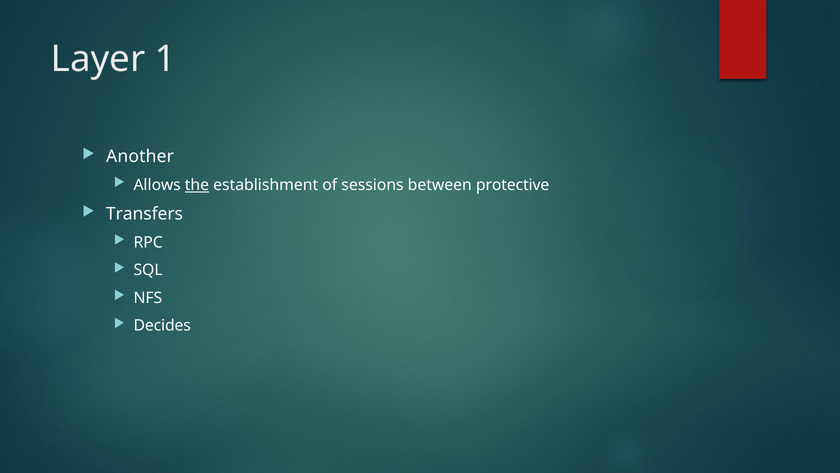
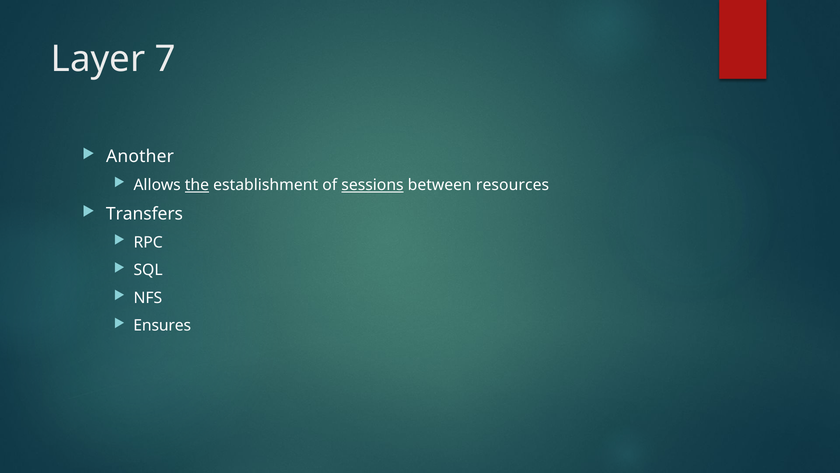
1: 1 -> 7 (165, 59)
sessions underline: none -> present (373, 185)
protective: protective -> resources (513, 185)
Decides: Decides -> Ensures (162, 325)
